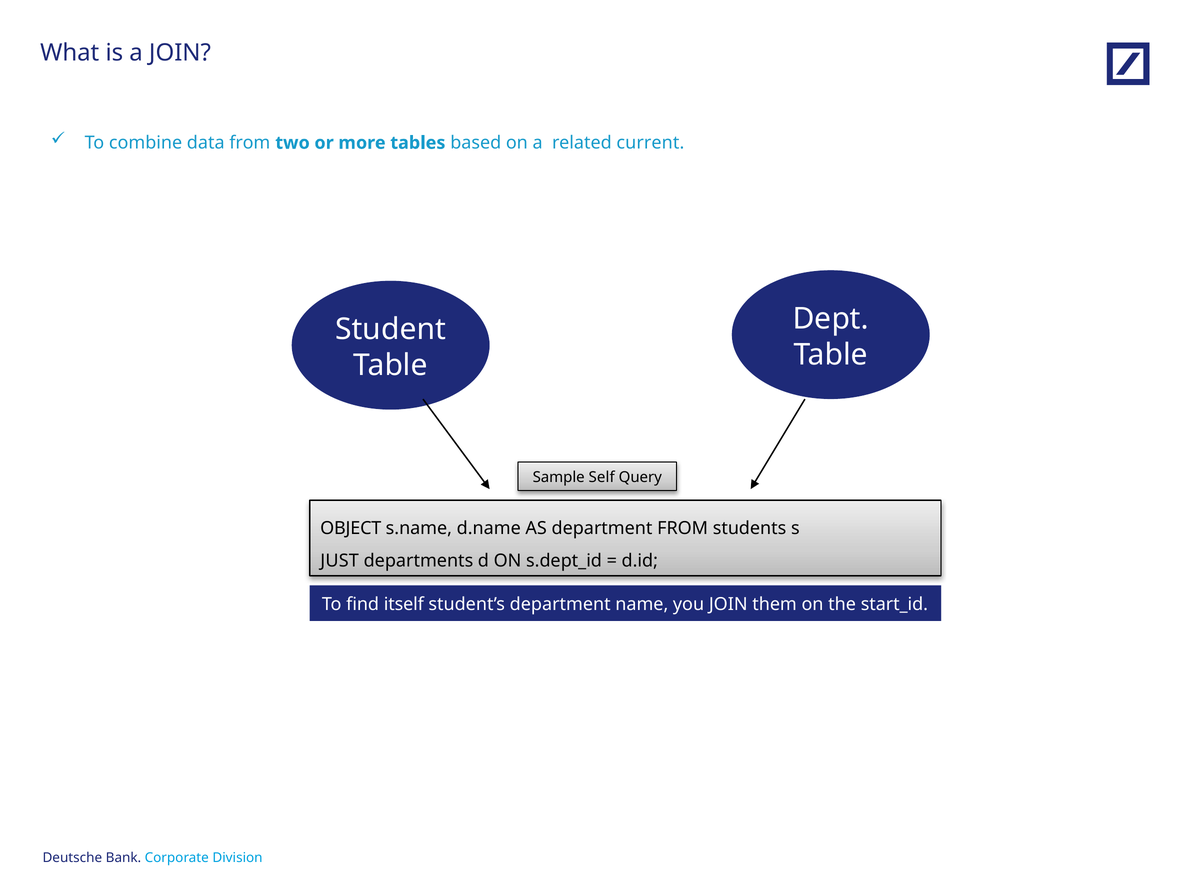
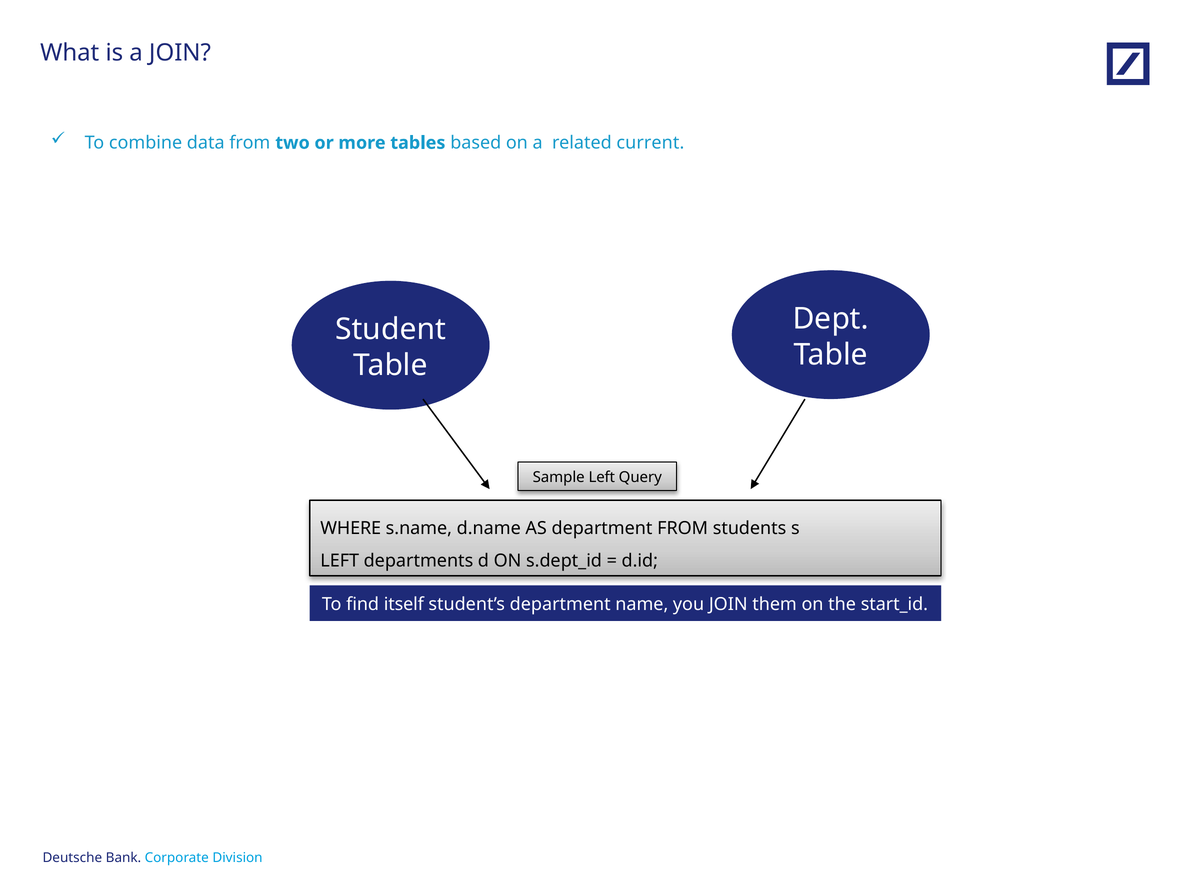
Sample Self: Self -> Left (602, 477)
OBJECT: OBJECT -> WHERE (351, 528)
JUST: JUST -> LEFT (340, 561)
